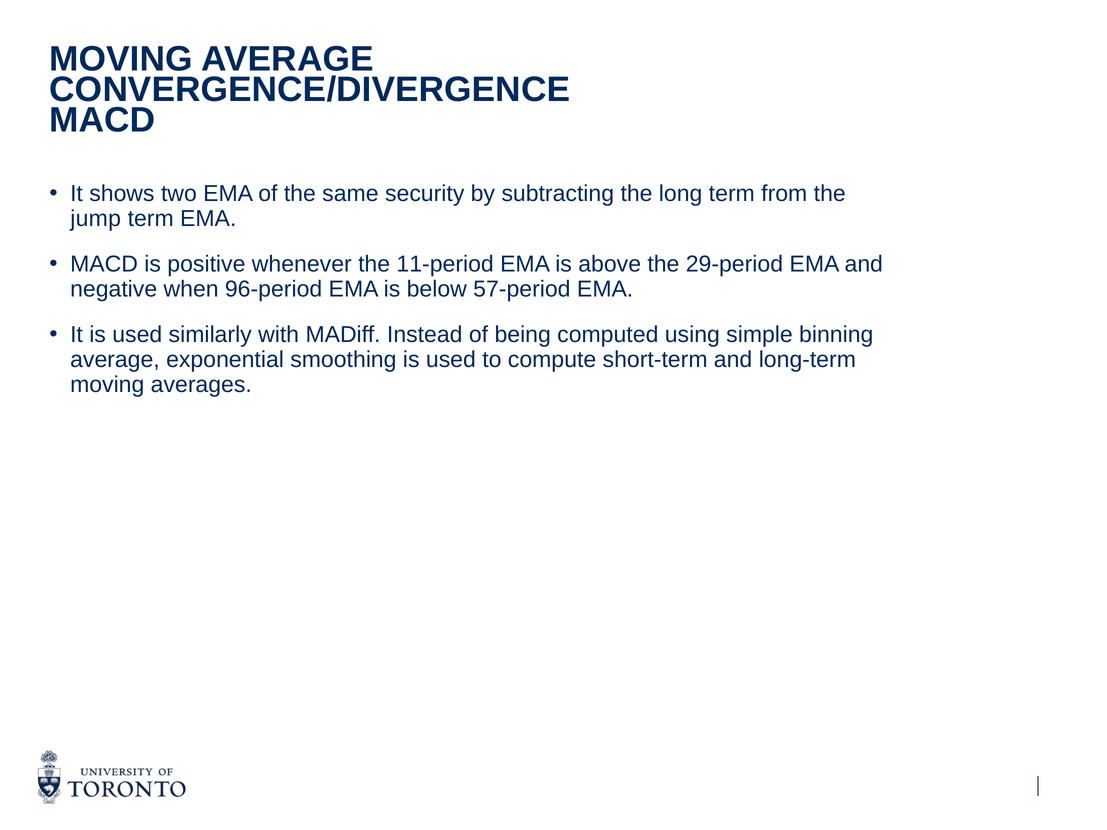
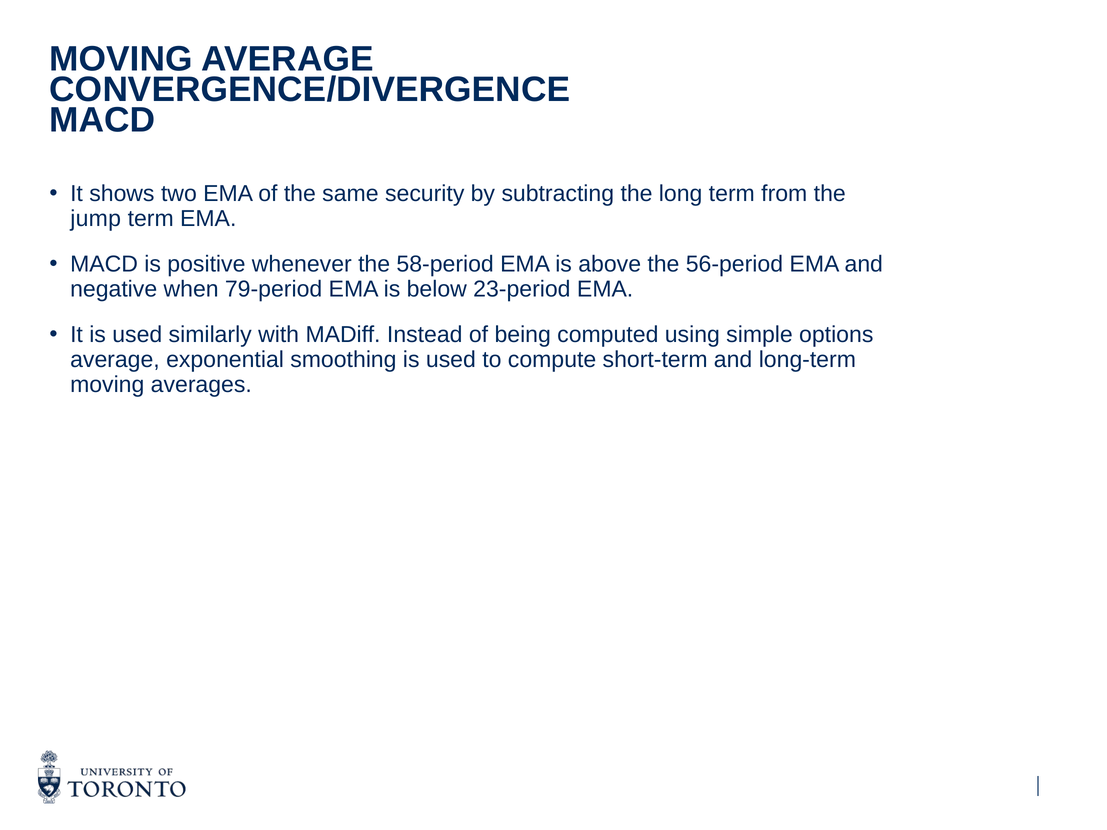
11-period: 11-period -> 58-period (445, 264)
29-period: 29-period -> 56-period (734, 264)
96-period: 96-period -> 79-period (274, 289)
57-period: 57-period -> 23-period (522, 289)
binning: binning -> options (836, 335)
